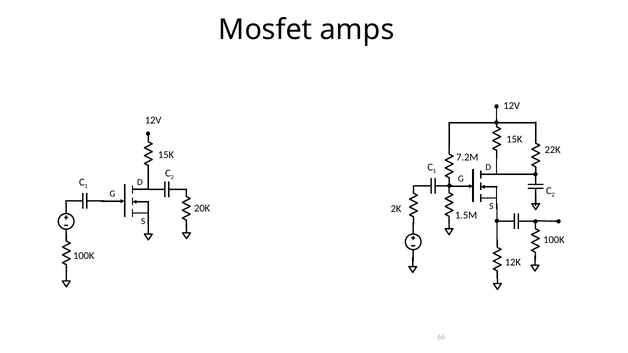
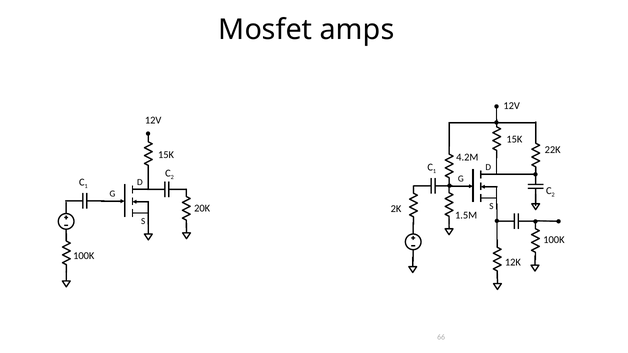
7.2M: 7.2M -> 4.2M (467, 157)
